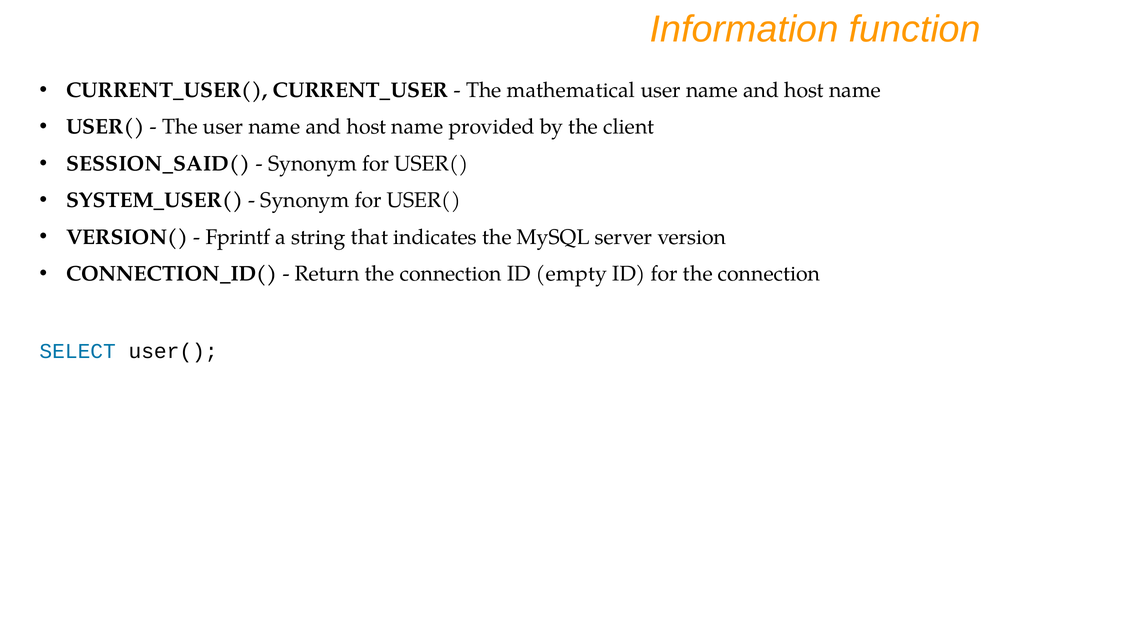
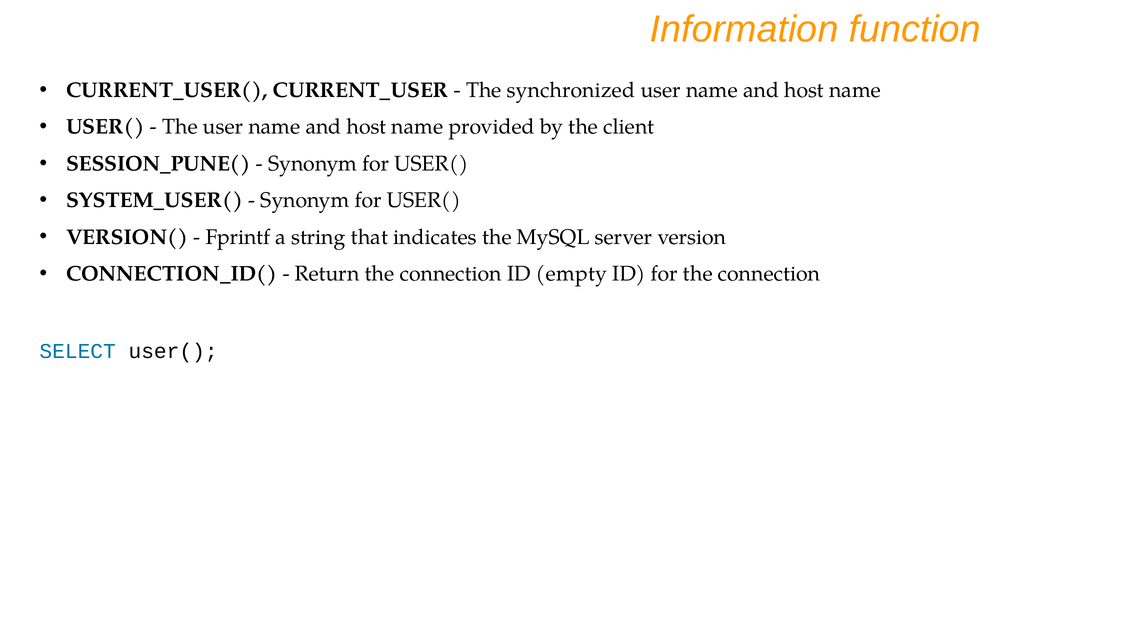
mathematical: mathematical -> synchronized (571, 90)
SESSION_SAID(: SESSION_SAID( -> SESSION_PUNE( (158, 164)
